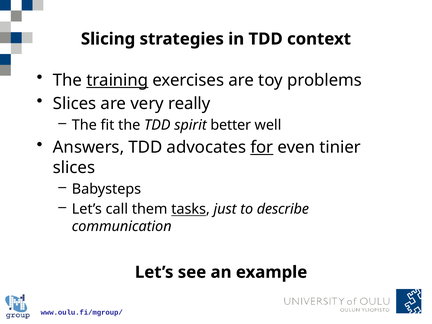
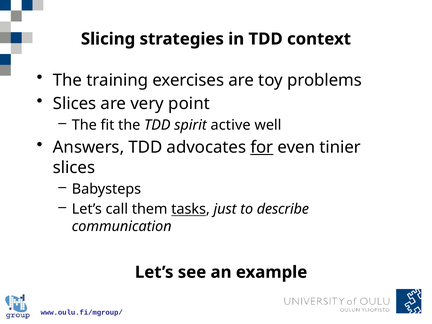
training underline: present -> none (117, 80)
really: really -> point (189, 104)
better: better -> active (231, 125)
